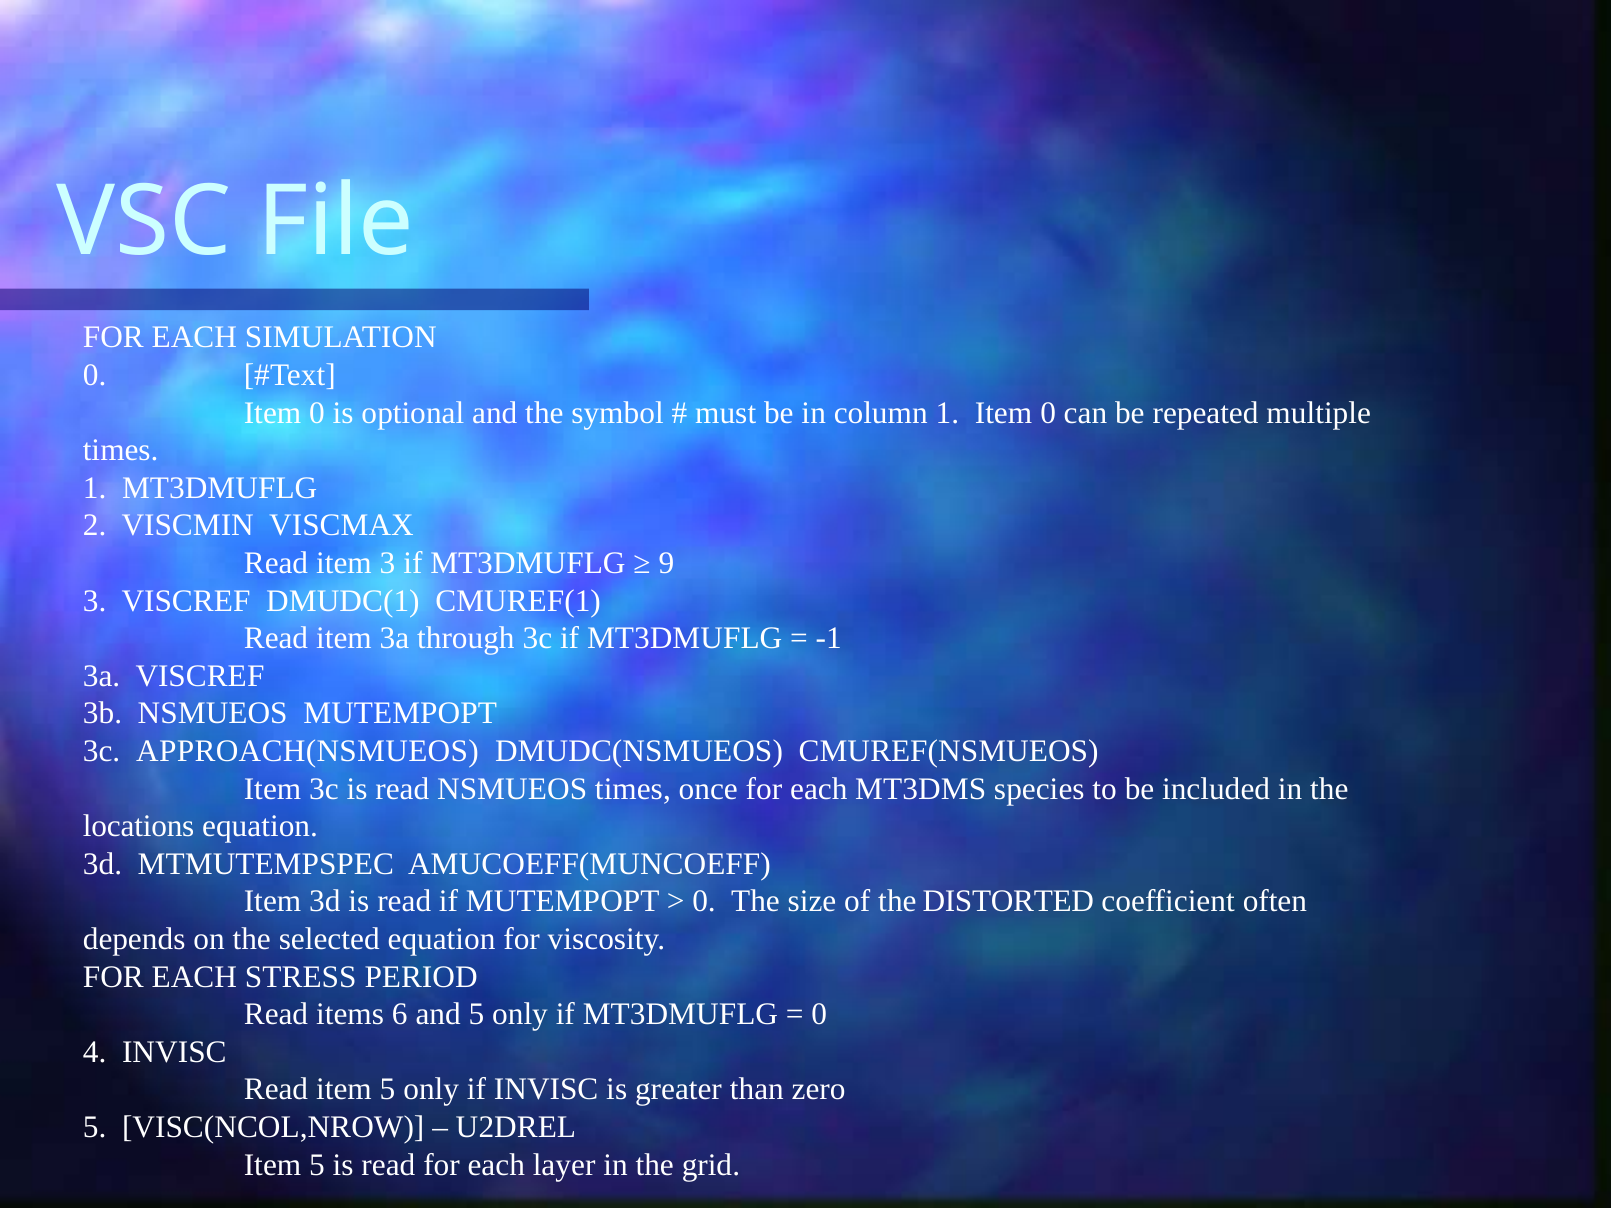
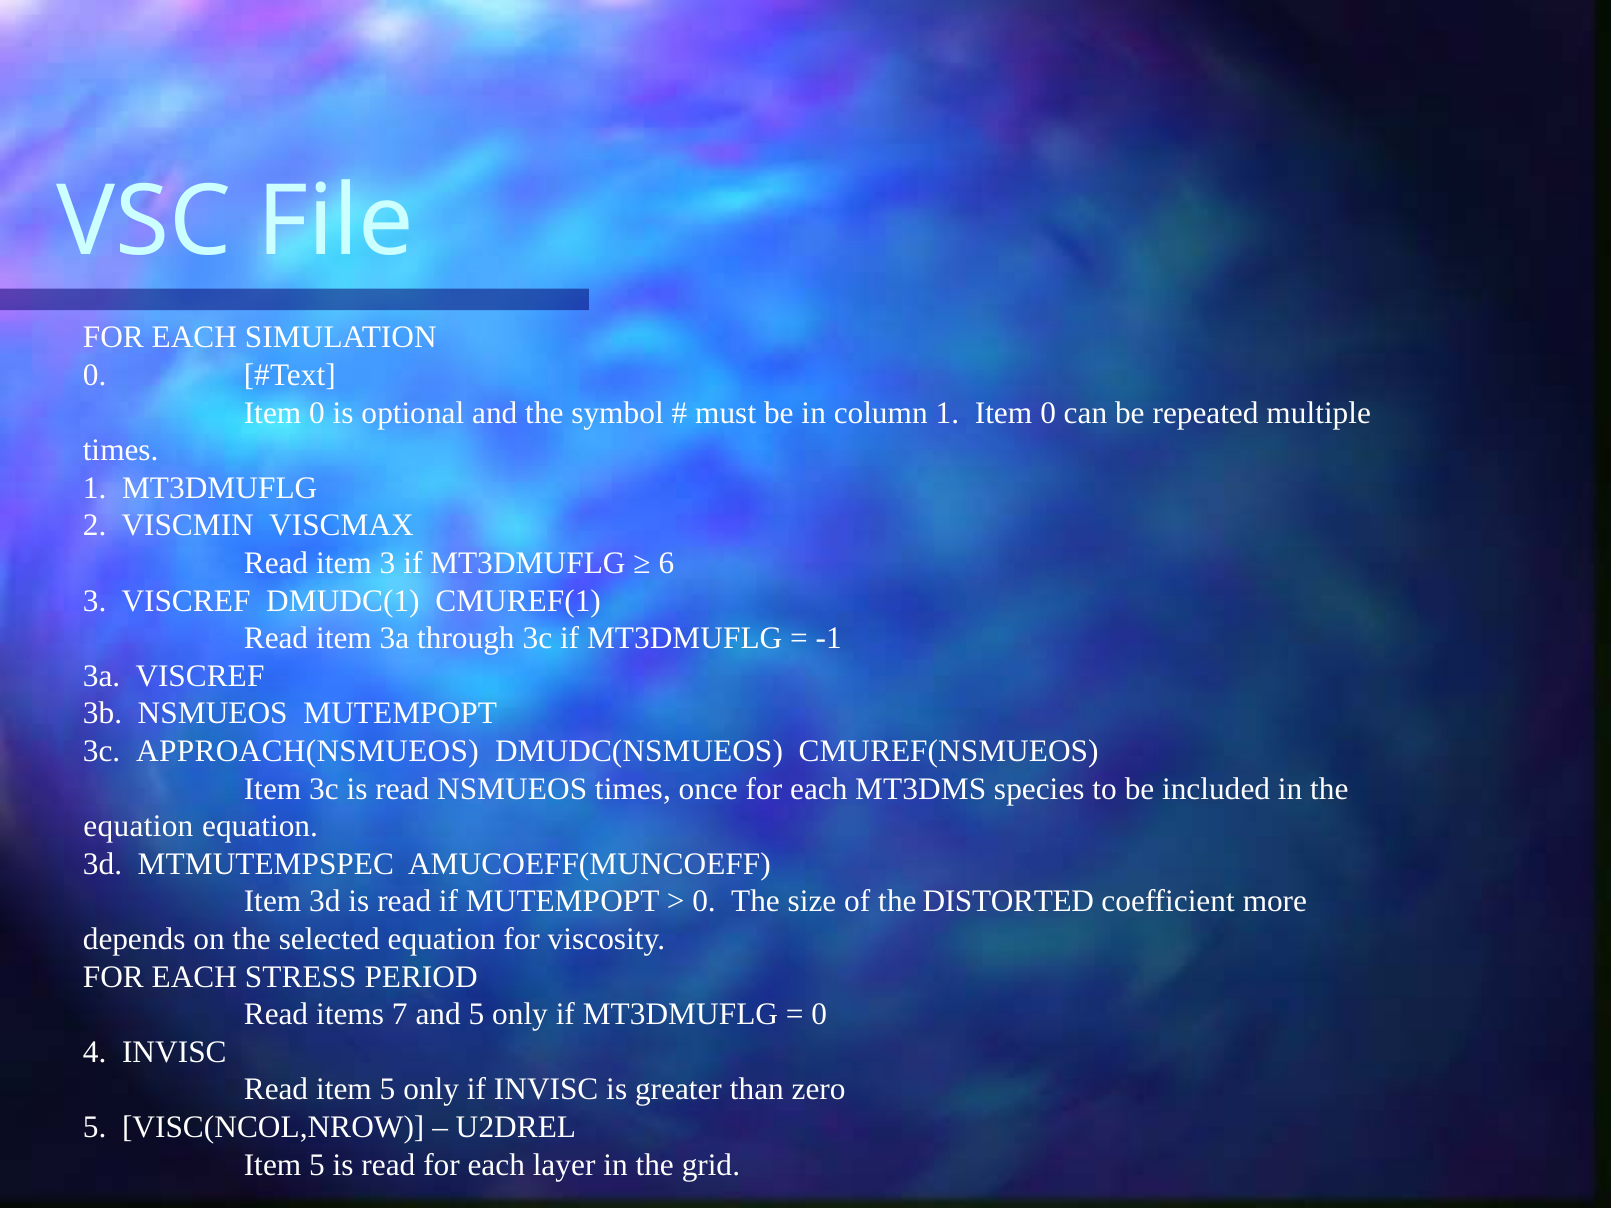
9: 9 -> 6 (666, 563)
locations: locations -> equation (138, 827)
often: often -> more (1275, 902)
6: 6 -> 7 (400, 1015)
